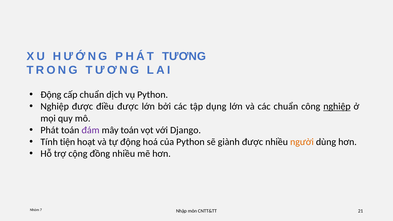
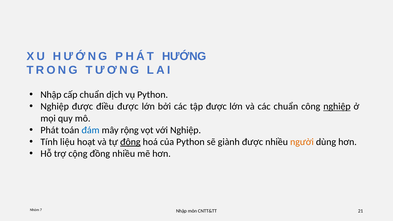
PHÁT TƯƠNG: TƯƠNG -> HƯỚNG (184, 56)
Động: Động -> Nhập (51, 95)
tập dụng: dụng -> được (216, 107)
đám colour: purple -> blue (91, 130)
mây toán: toán -> rộng (130, 130)
với Django: Django -> Nghiệp (186, 130)
tiện: tiện -> liệu (67, 142)
động underline: none -> present (130, 142)
